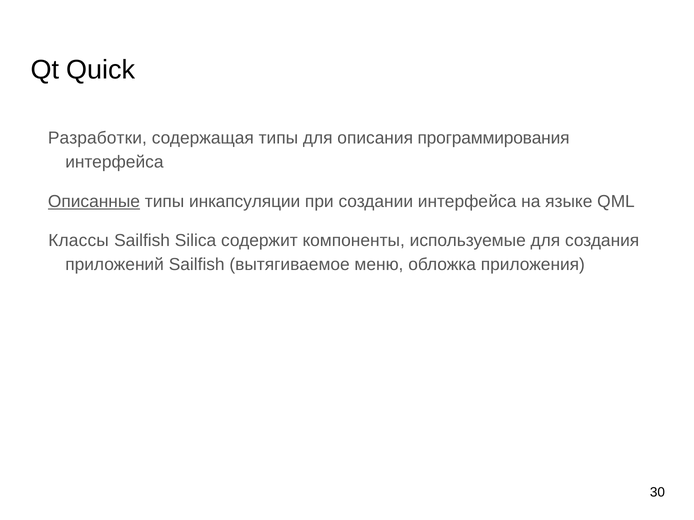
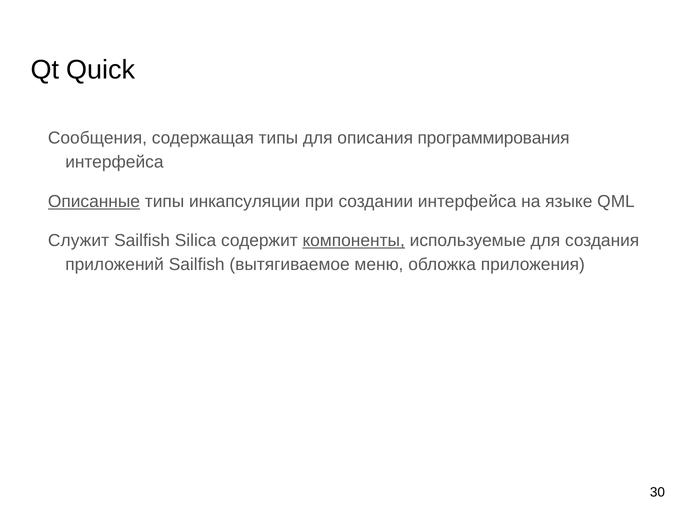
Разработки: Разработки -> Сообщения (97, 138)
Классы: Классы -> Служит (79, 241)
компоненты underline: none -> present (354, 241)
